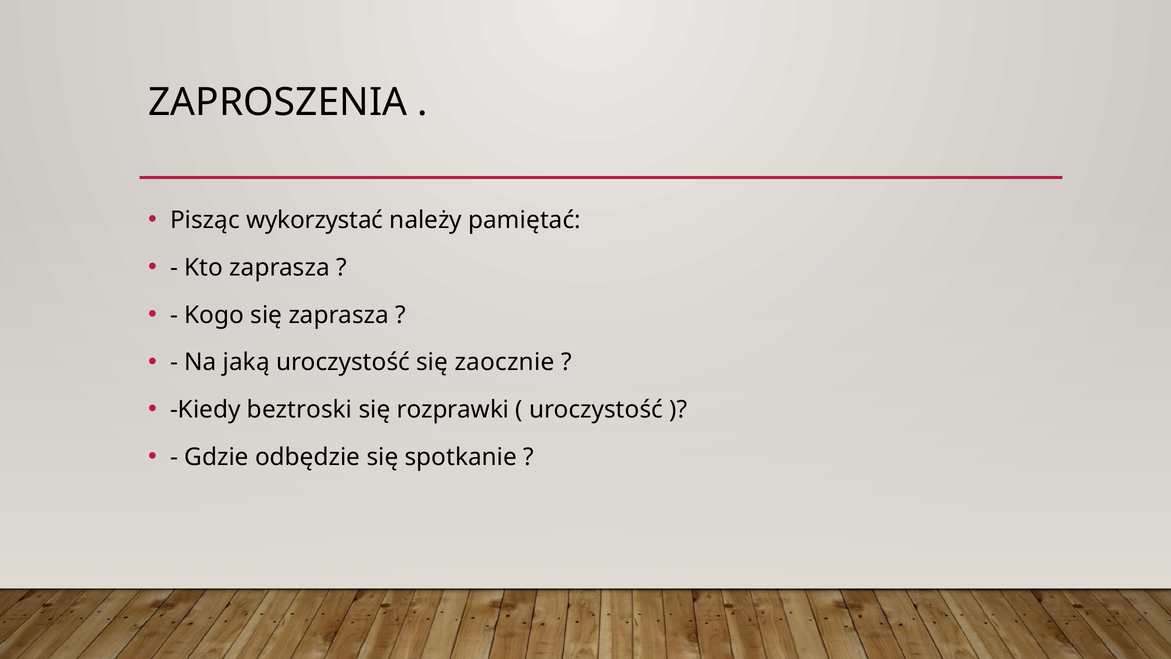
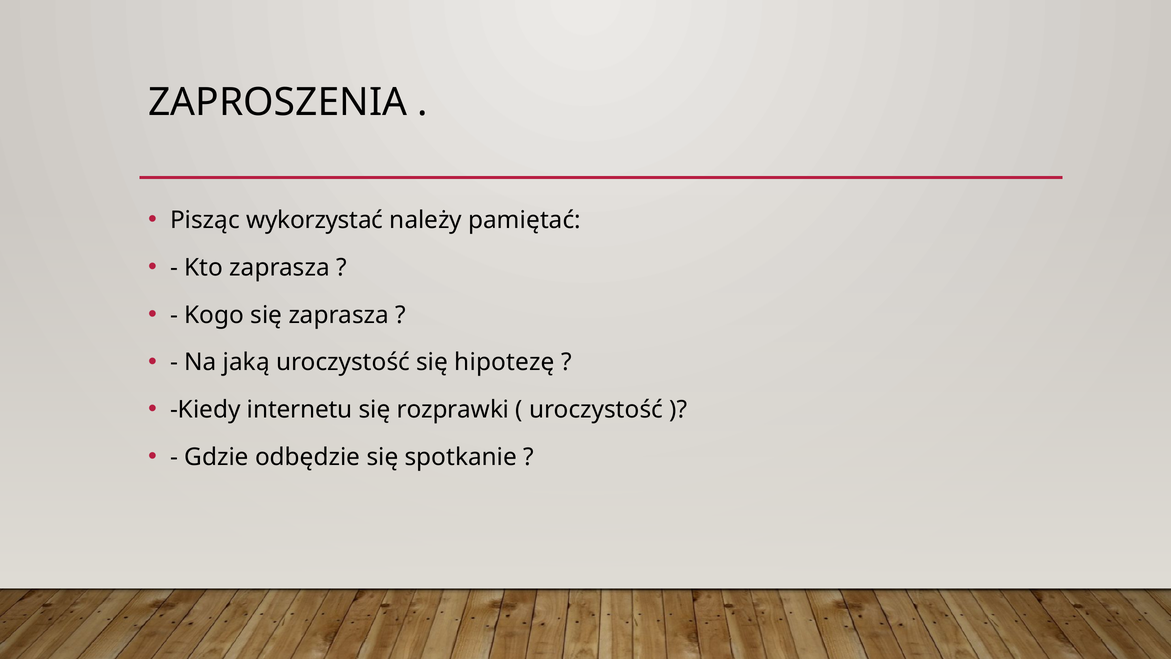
zaocznie: zaocznie -> hipotezę (505, 362)
beztroski: beztroski -> internetu (300, 410)
